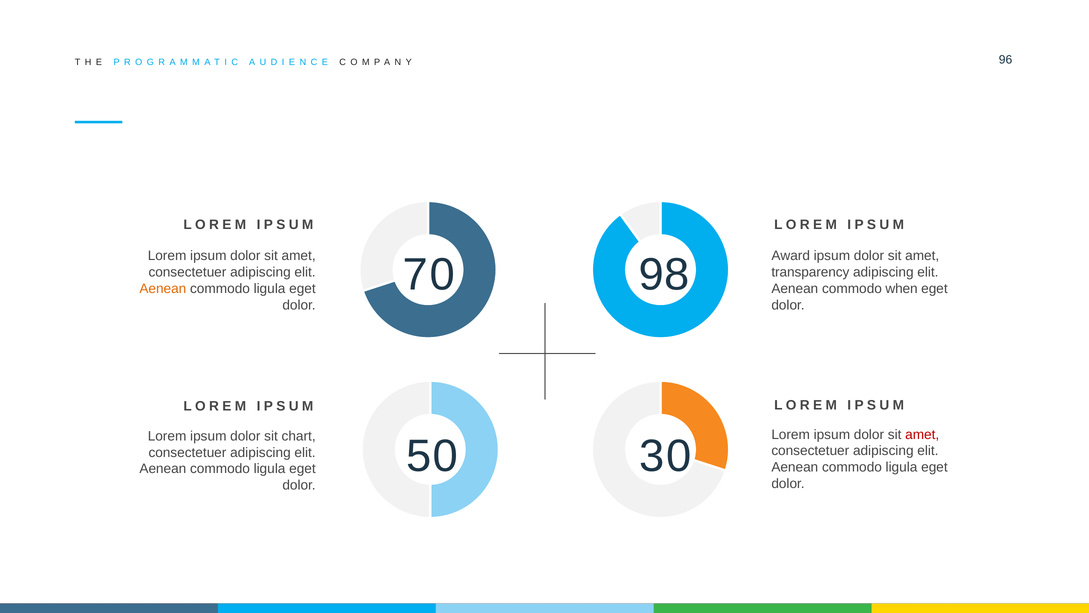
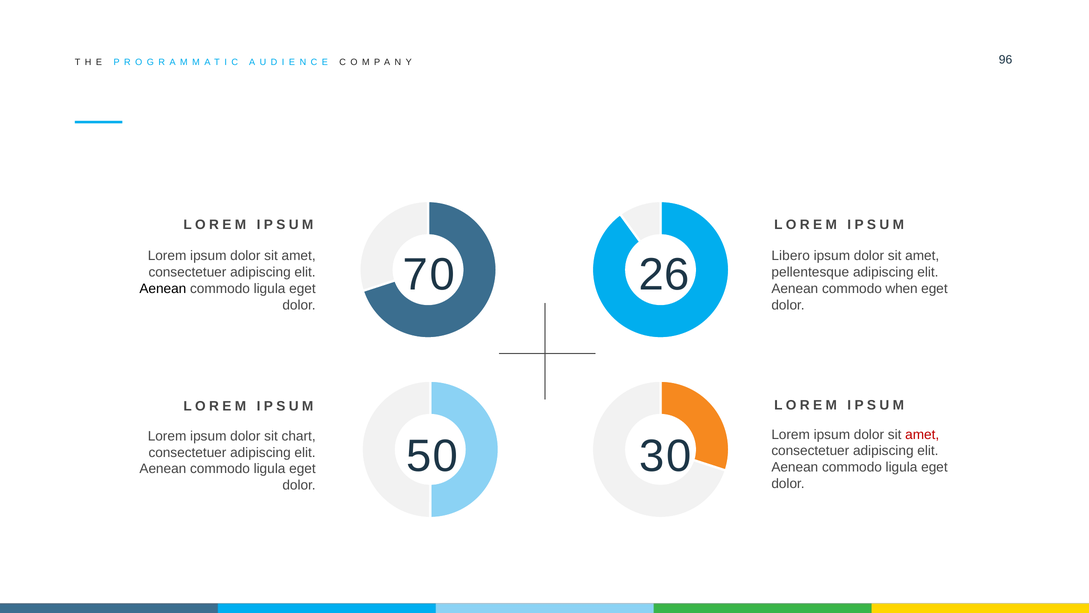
Award: Award -> Libero (791, 256)
98: 98 -> 26 (664, 274)
transparency: transparency -> pellentesque (810, 272)
Aenean colour: orange -> black (163, 289)
